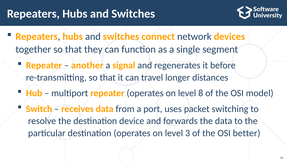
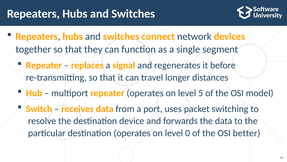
another: another -> replaces (87, 65)
8: 8 -> 5 (201, 93)
3: 3 -> 0 (188, 133)
